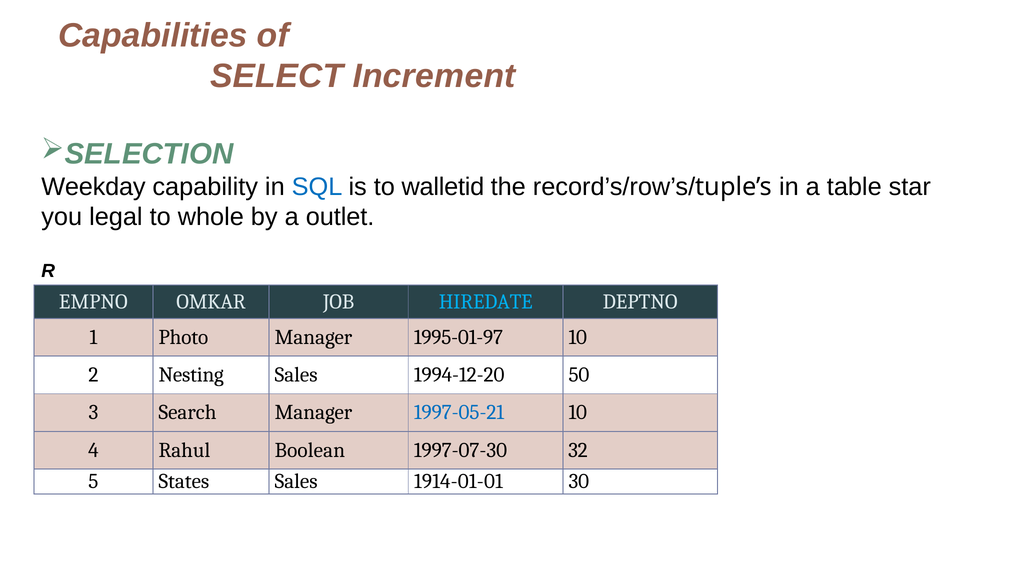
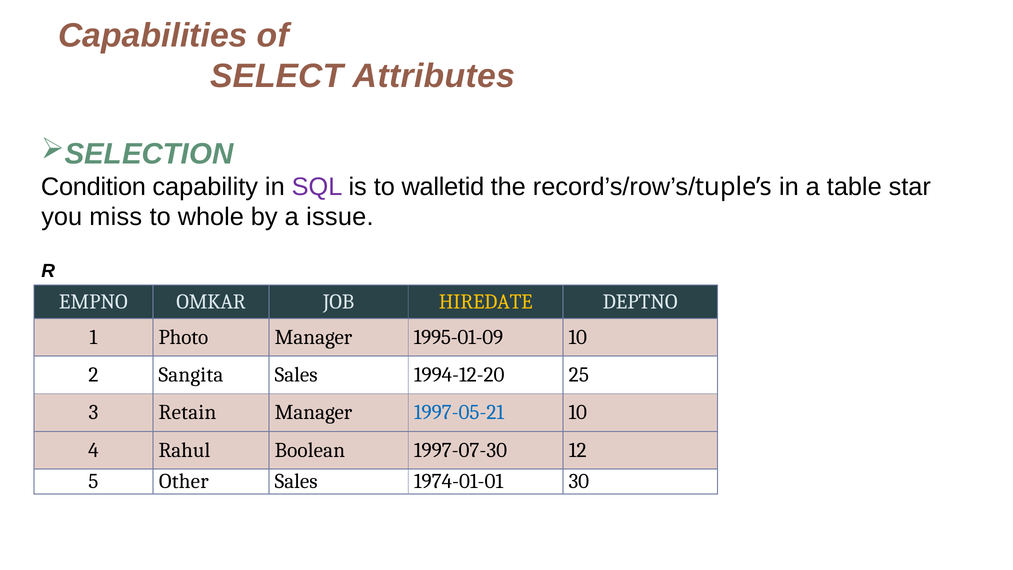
Increment: Increment -> Attributes (434, 76)
Weekday: Weekday -> Condition (93, 187)
SQL colour: blue -> purple (317, 187)
legal: legal -> miss (116, 217)
outlet: outlet -> issue (340, 217)
HIREDATE colour: light blue -> yellow (486, 301)
1995-01-97: 1995-01-97 -> 1995-01-09 (458, 337)
Nesting: Nesting -> Sangita (191, 375)
50: 50 -> 25 (579, 375)
Search: Search -> Retain (187, 412)
32: 32 -> 12 (578, 450)
States: States -> Other (184, 481)
1914-01-01: 1914-01-01 -> 1974-01-01 (459, 481)
